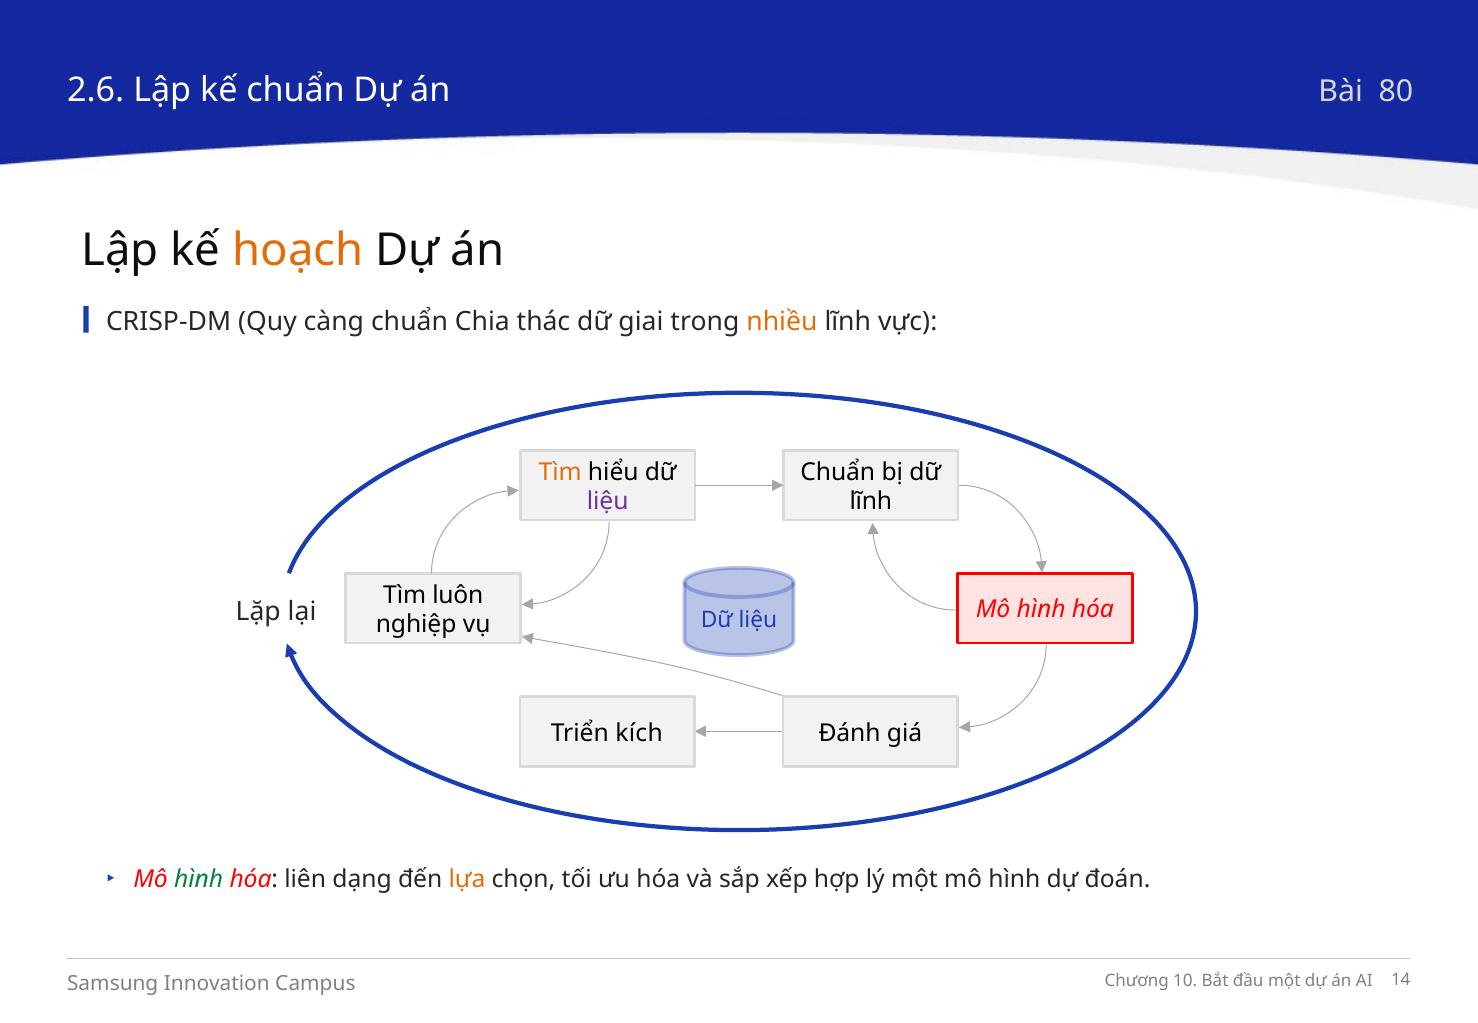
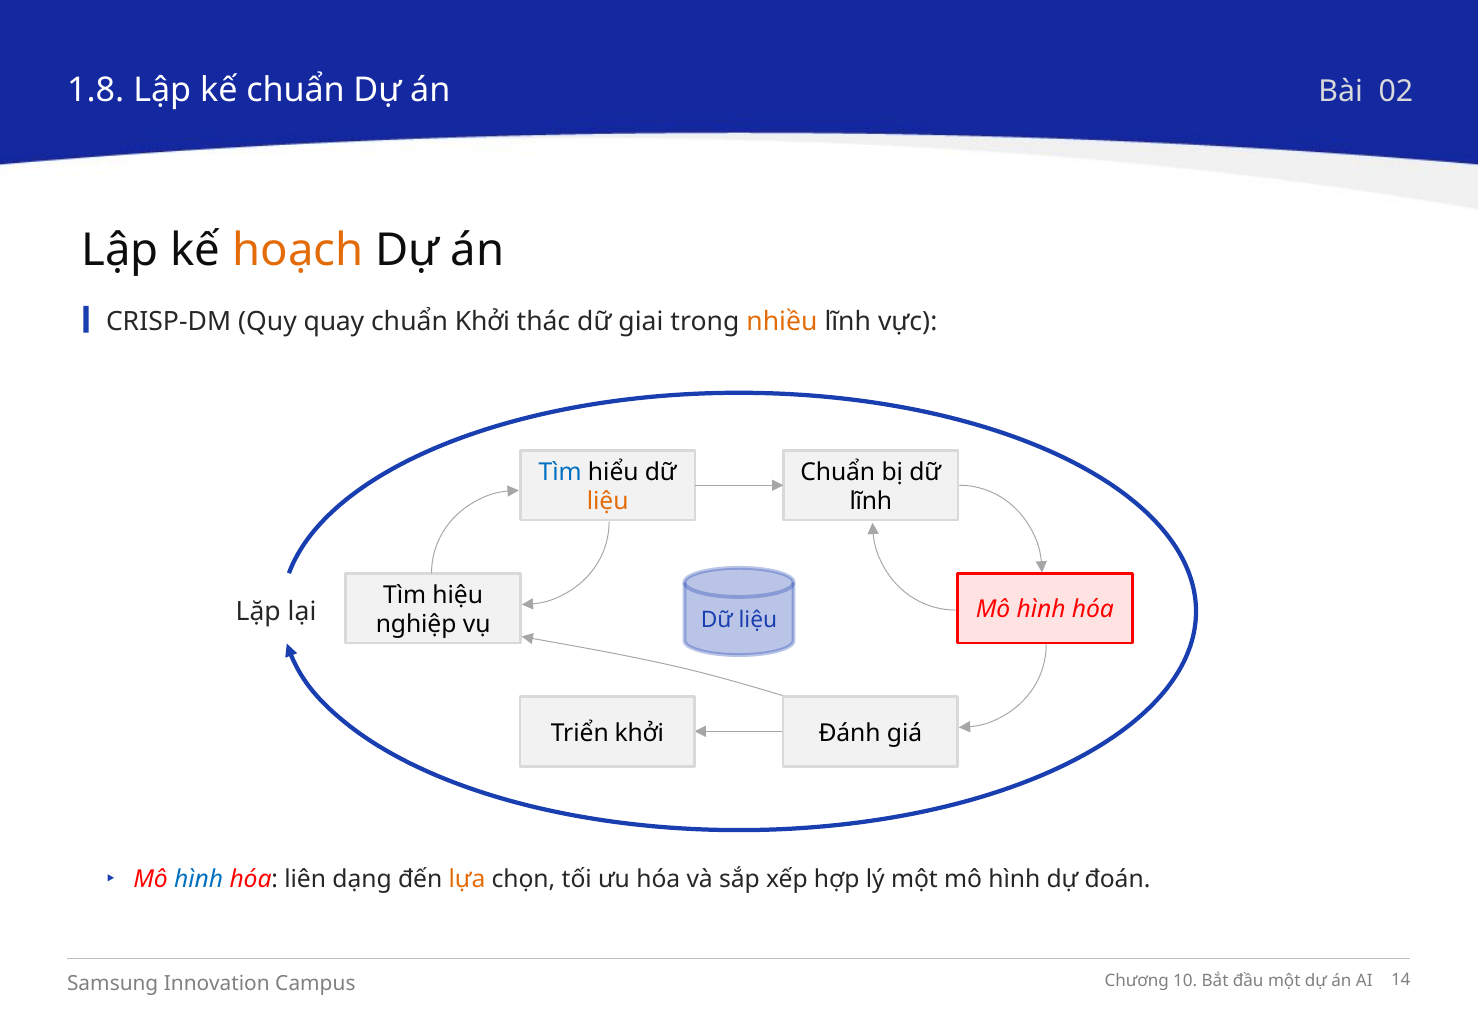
2.6: 2.6 -> 1.8 (96, 90)
80: 80 -> 02 (1396, 92)
càng: càng -> quay (334, 322)
chuẩn Chia: Chia -> Khởi (482, 322)
Tìm colour: orange -> blue (560, 472)
liệu colour: purple -> orange (608, 502)
luôn: luôn -> hiệu (458, 595)
Triển kích: kích -> khởi (639, 733)
hình colour: green -> blue (199, 880)
